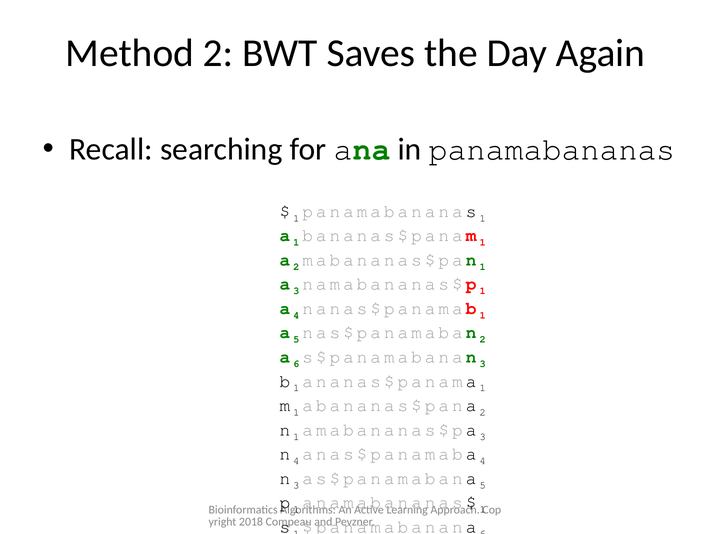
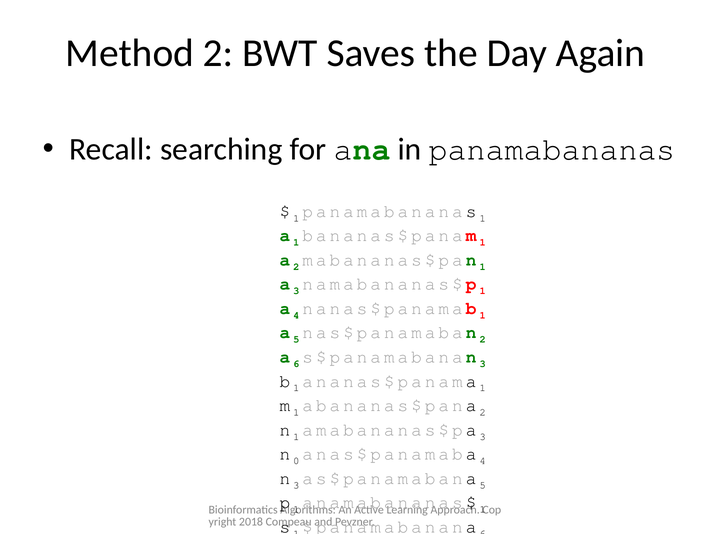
4: 4 -> 0 (296, 460)
